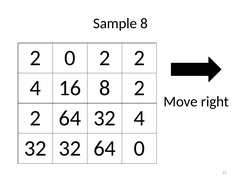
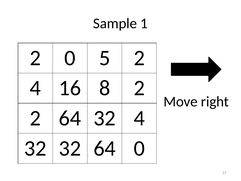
Sample 8: 8 -> 1 (144, 23)
0 2: 2 -> 5 (105, 58)
